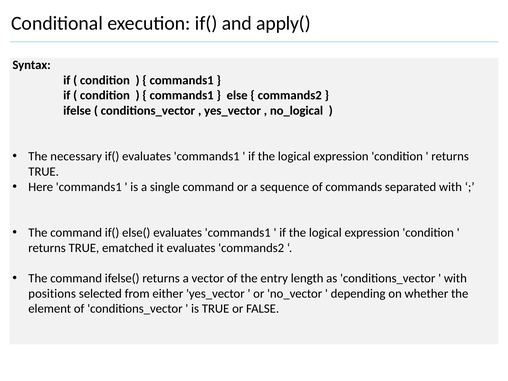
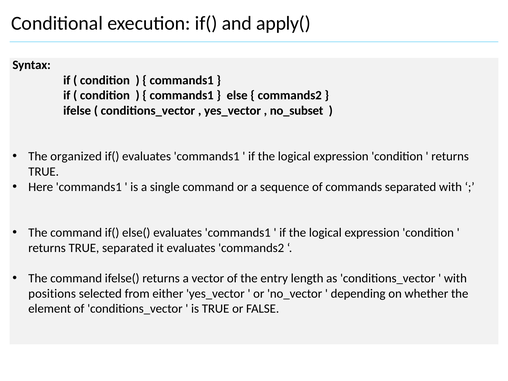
no_logical: no_logical -> no_subset (297, 111)
necessary: necessary -> organized (76, 156)
TRUE ematched: ematched -> separated (128, 248)
